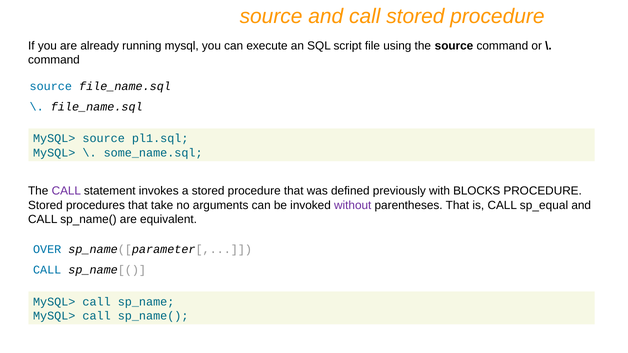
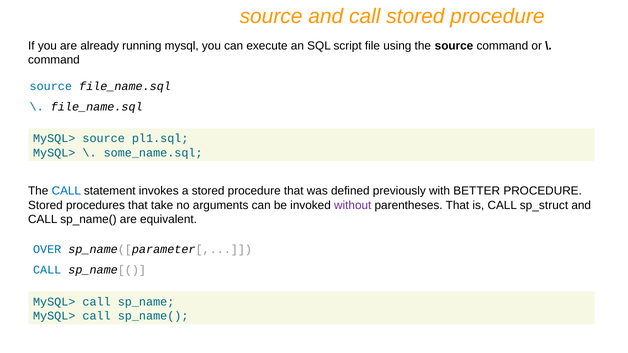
CALL colour: purple -> blue (66, 191)
BLOCKS: BLOCKS -> BETTER (477, 191)
sp_equal: sp_equal -> sp_struct (544, 205)
